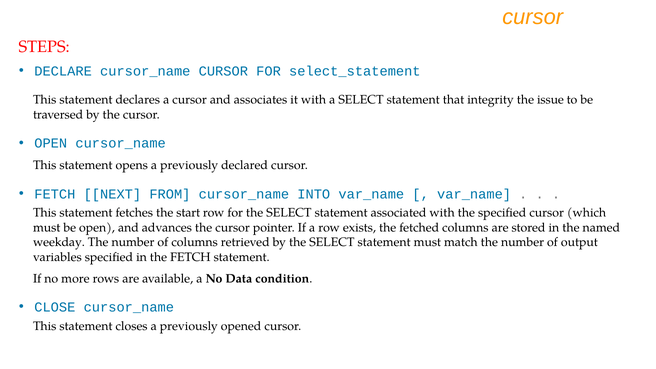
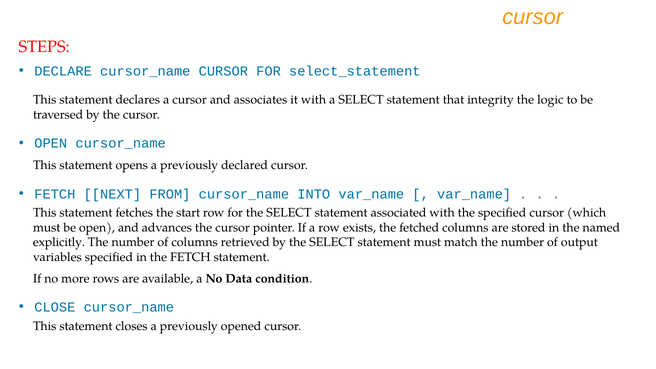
issue: issue -> logic (550, 100)
weekday: weekday -> explicitly (59, 242)
